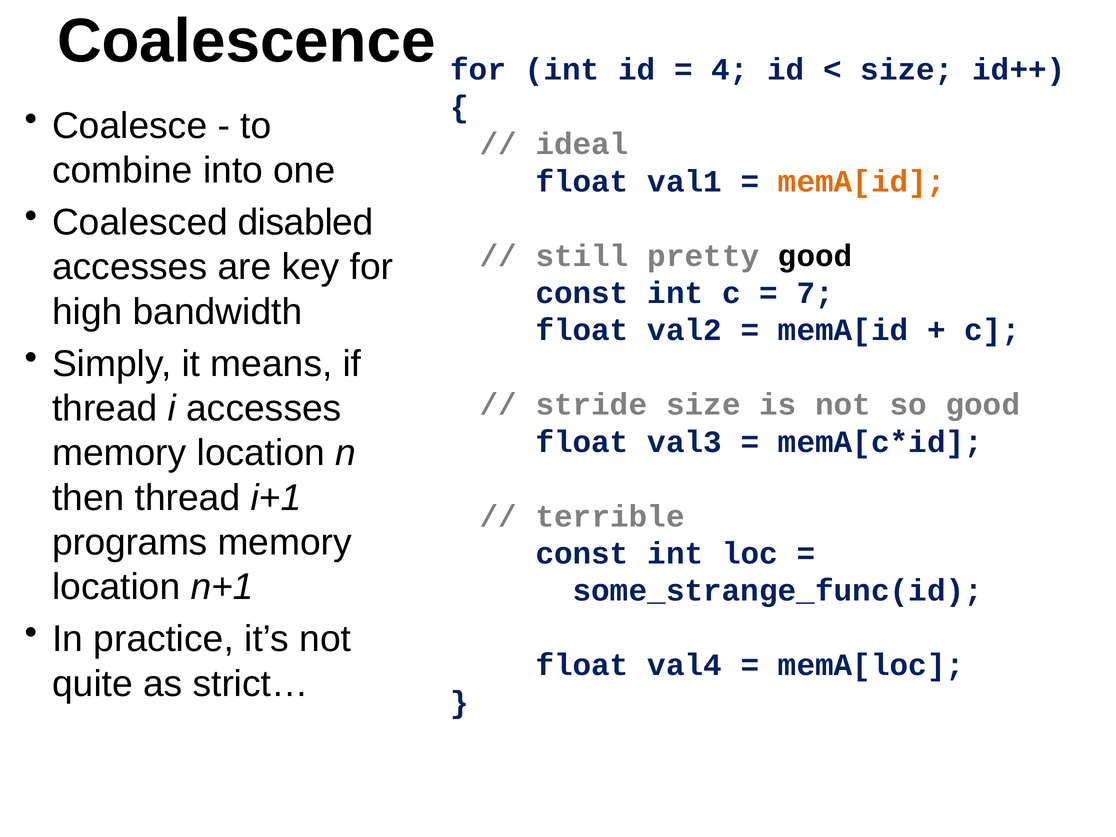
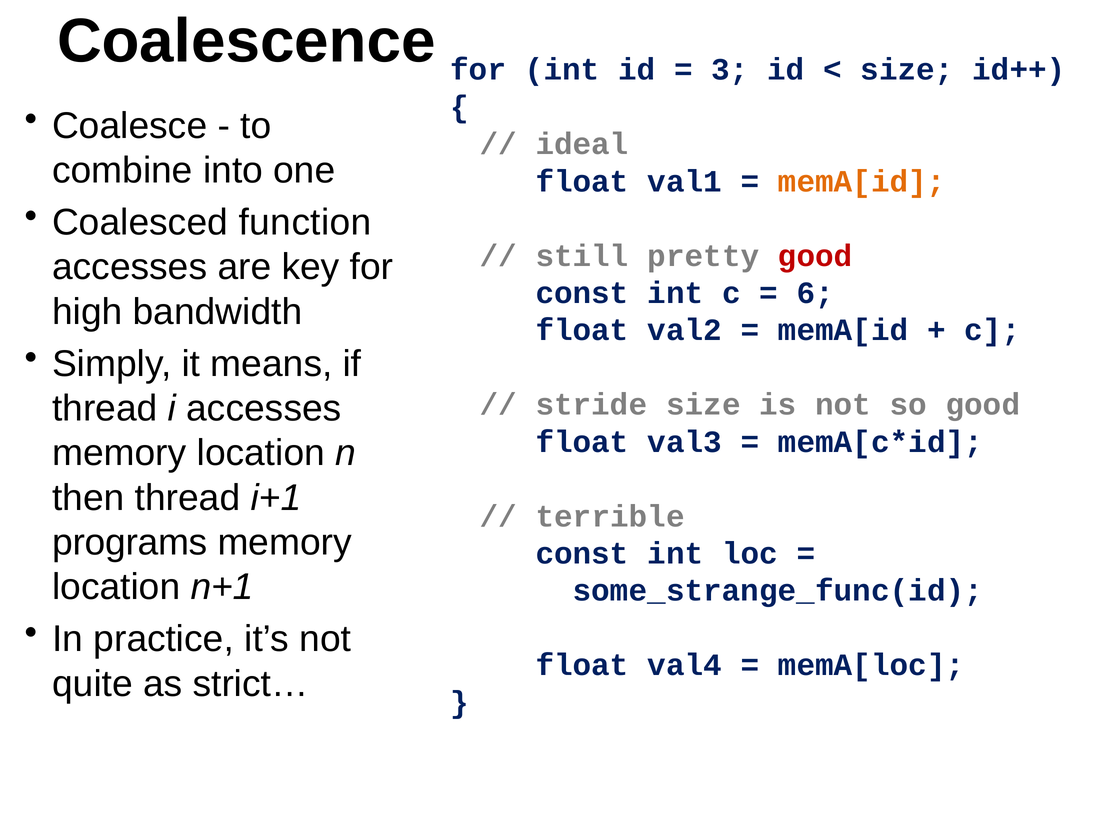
4: 4 -> 3 (730, 70)
disabled: disabled -> function (305, 222)
good colour: black -> red (815, 256)
7: 7 -> 6 (815, 293)
